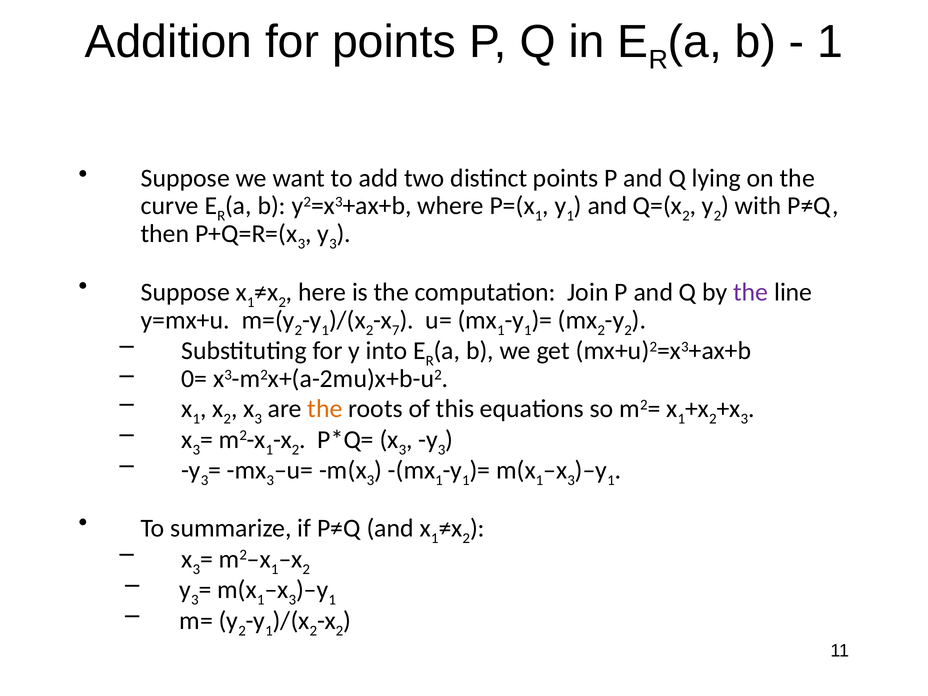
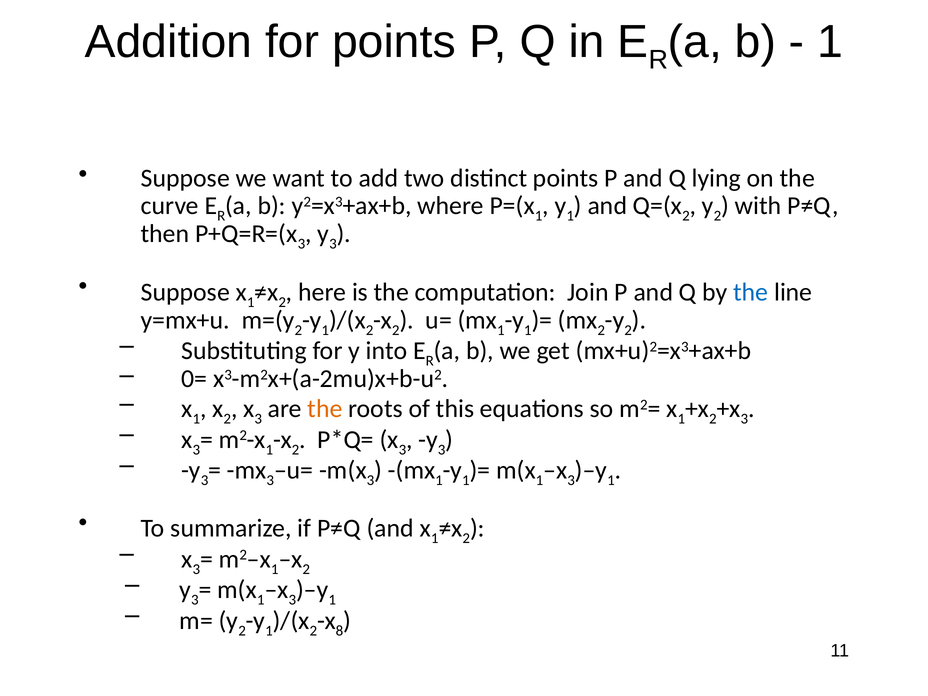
the colour: purple -> blue (751, 292)
7: 7 -> 2 (396, 330)
2: 2 -> 8 (339, 631)
